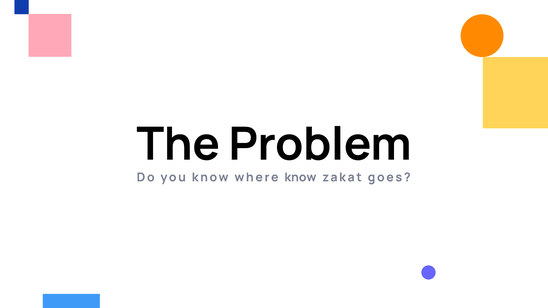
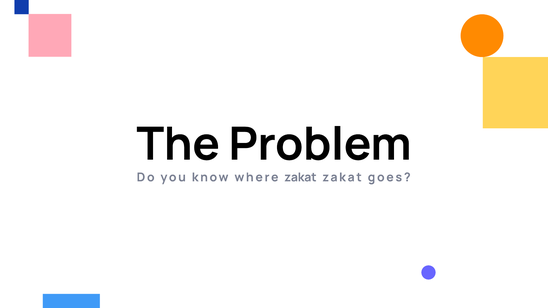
where know: know -> zakat (300, 177)
